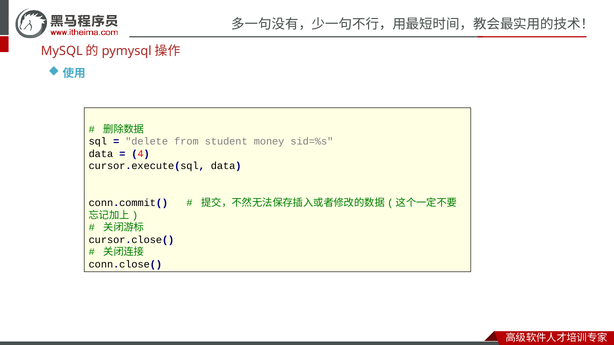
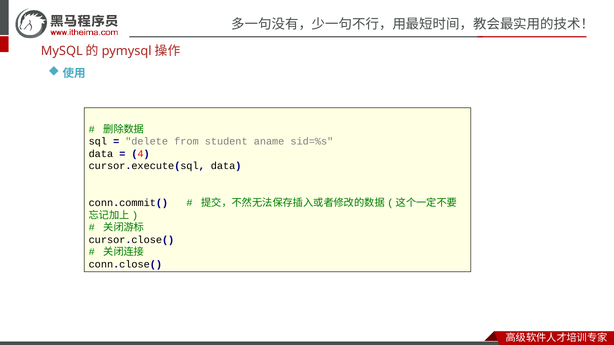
money: money -> aname (269, 142)
